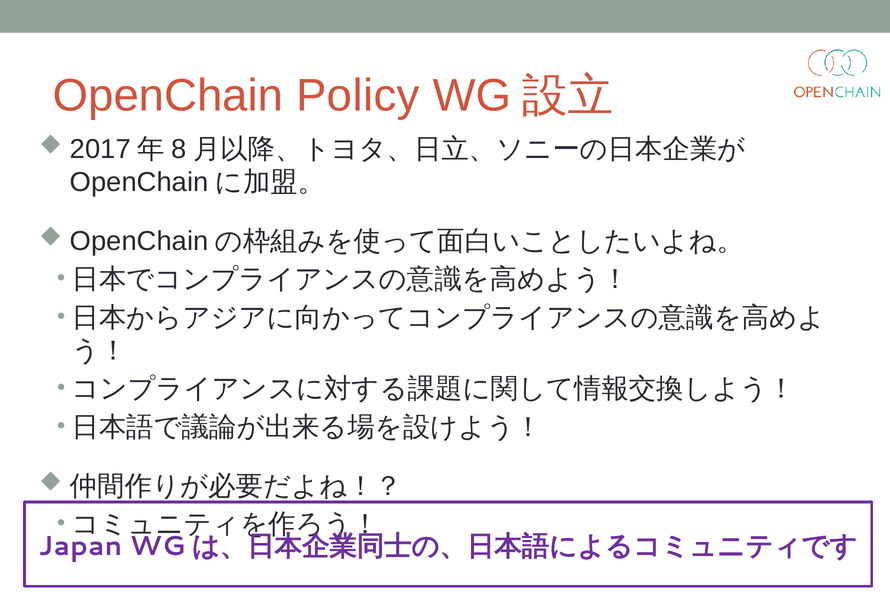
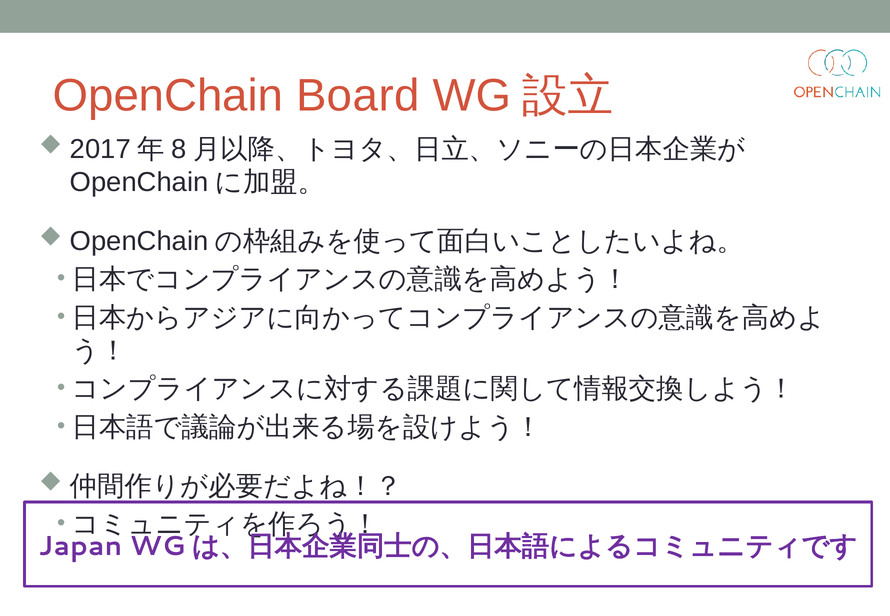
Policy: Policy -> Board (358, 96)
